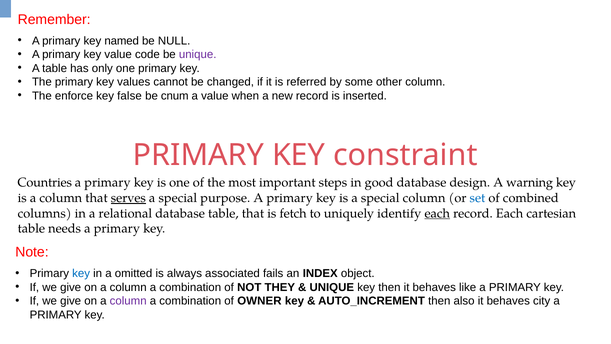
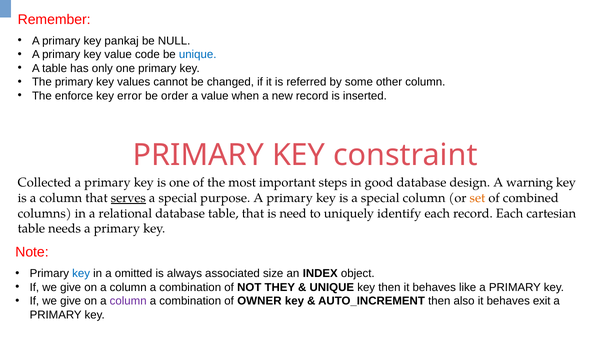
named: named -> pankaj (122, 41)
unique colour: purple -> blue (198, 54)
false: false -> error (130, 96)
cnum: cnum -> order (175, 96)
Countries: Countries -> Collected (45, 183)
set colour: blue -> orange (477, 198)
fetch: fetch -> need (293, 213)
each underline: present -> none (437, 213)
fails: fails -> size (273, 273)
city: city -> exit (542, 301)
